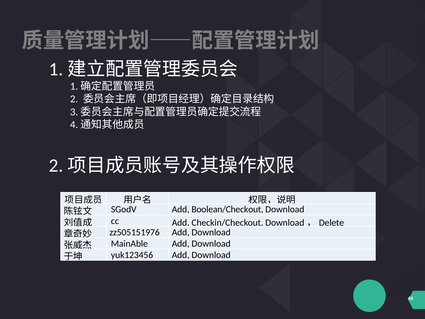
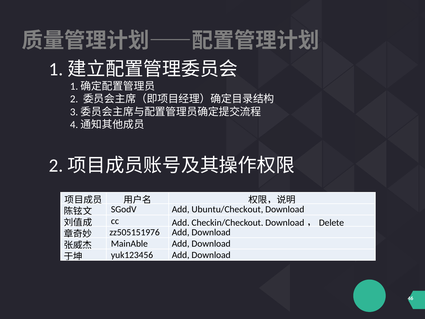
Boolean/Checkout: Boolean/Checkout -> Ubuntu/Checkout (227, 209)
